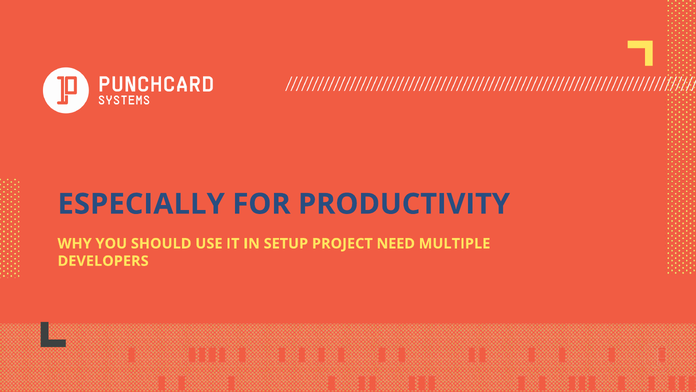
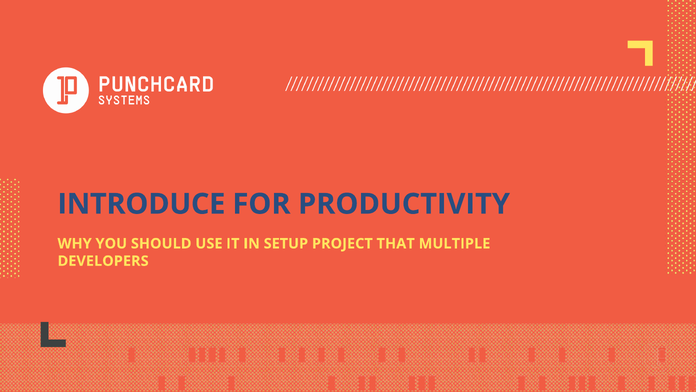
ESPECIALLY: ESPECIALLY -> INTRODUCE (141, 204)
NEED: NEED -> THAT (396, 243)
